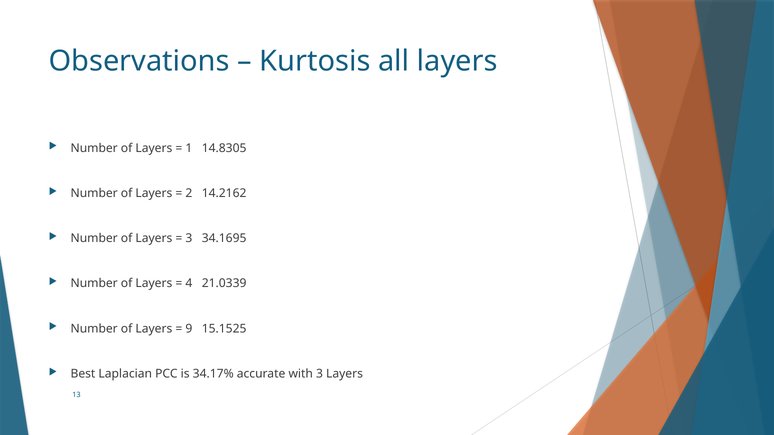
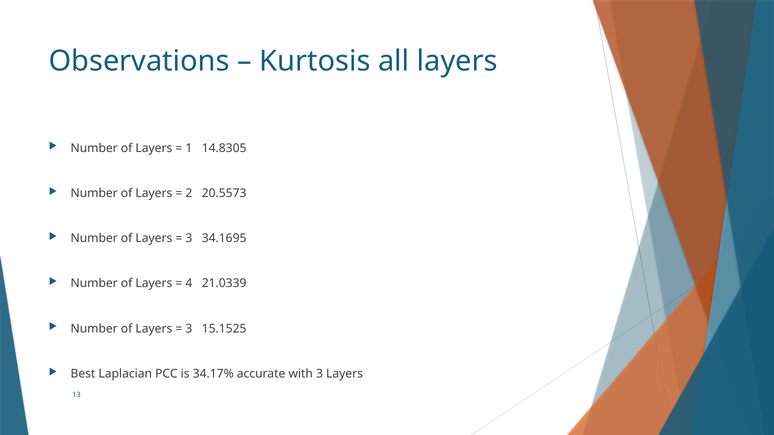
14.2162: 14.2162 -> 20.5573 (224, 193)
9: 9 -> 3 (189, 329)
